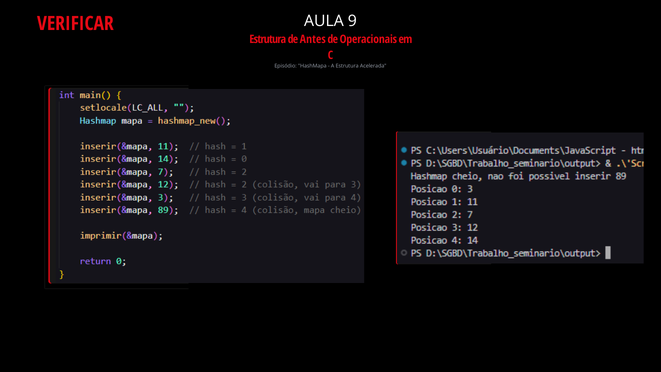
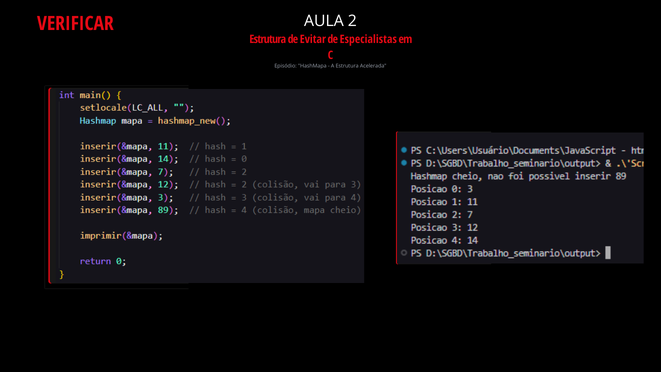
9: 9 -> 2 (352, 21)
Antes: Antes -> Evitar (313, 39)
Operacionais: Operacionais -> Especialistas (368, 39)
